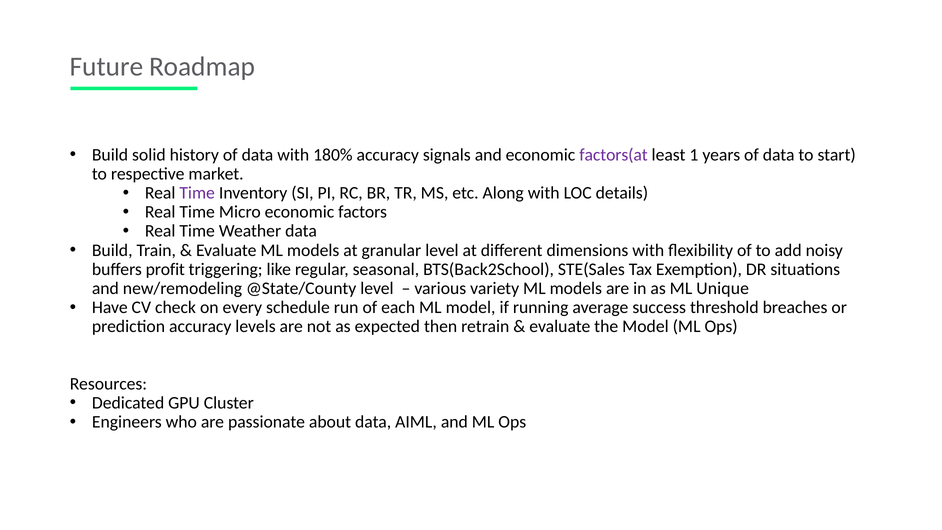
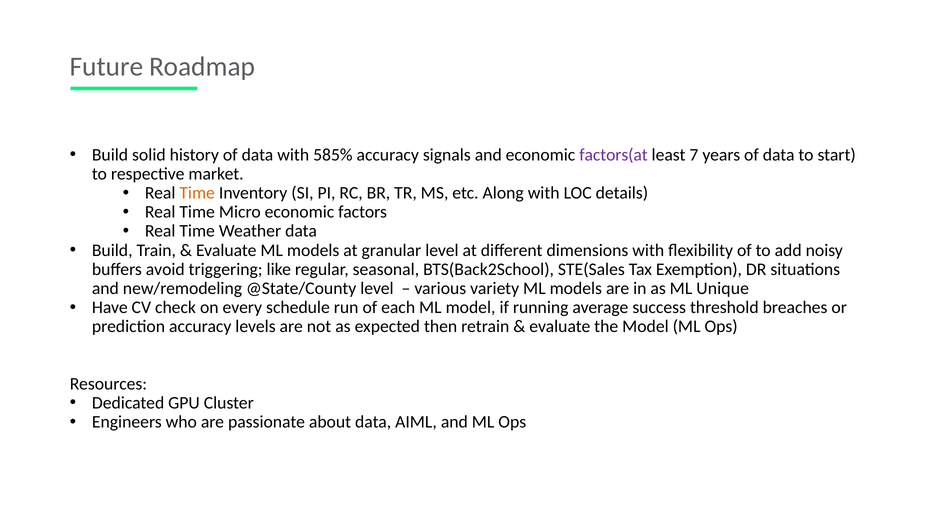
180%: 180% -> 585% (333, 155)
1: 1 -> 7 (694, 155)
Time colour: purple -> orange (197, 193)
profit: profit -> avoid (165, 269)
